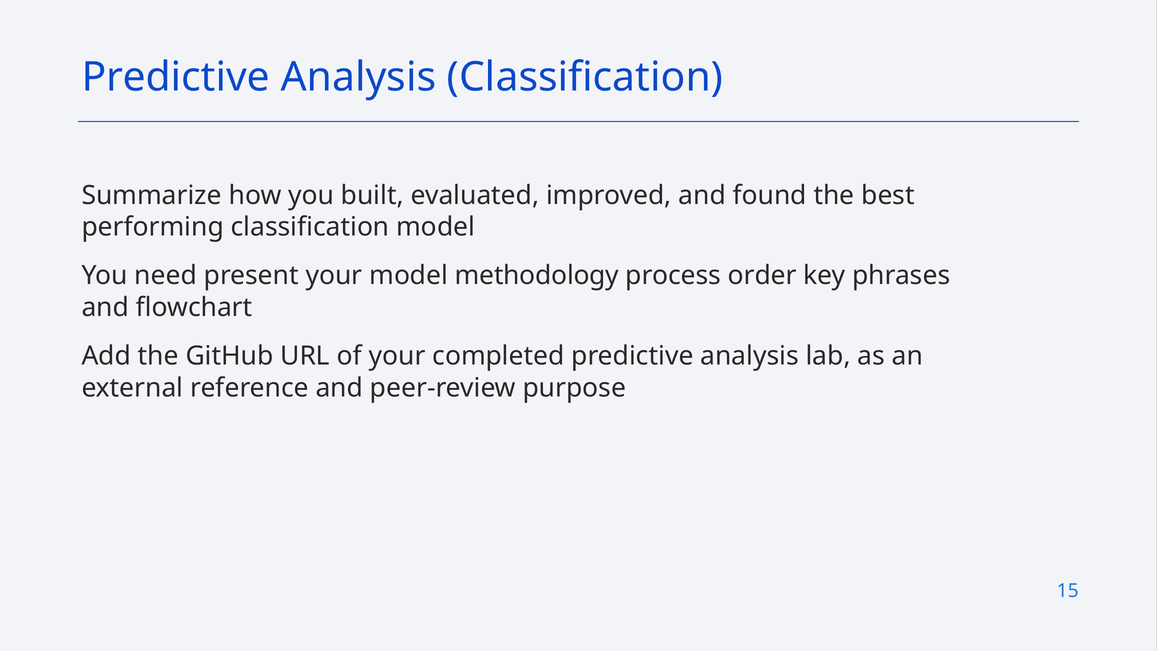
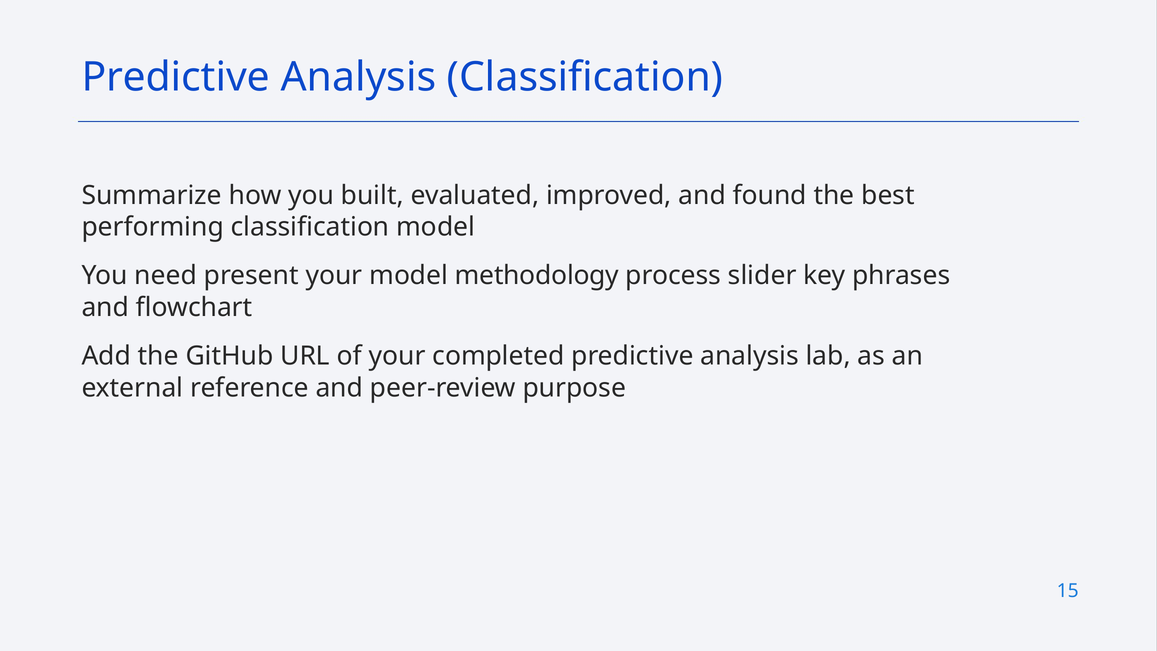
order: order -> slider (762, 276)
